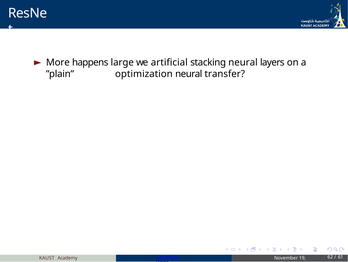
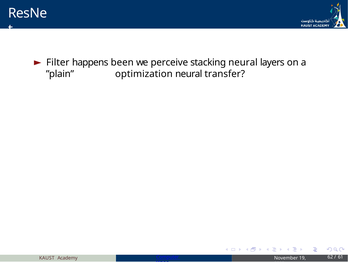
More: More -> Filter (58, 62)
large: large -> been (122, 62)
artificial: artificial -> perceive (169, 62)
